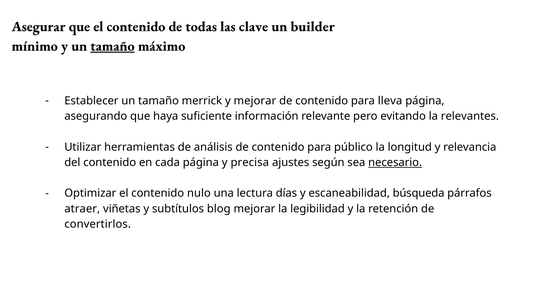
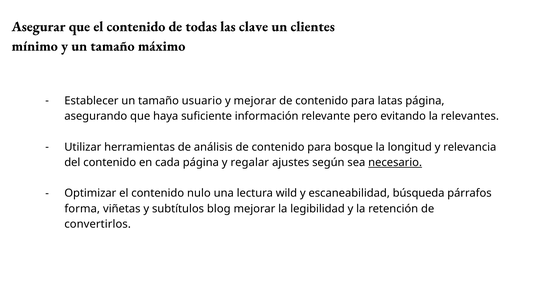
builder: builder -> clientes (313, 26)
tamaño underline: present -> none (112, 46)
merrick: merrick -> usuario (202, 101)
lleva: lleva -> latas (390, 101)
público: público -> bosque (353, 147)
precisa: precisa -> regalar (250, 162)
días: días -> wild (286, 193)
atraer: atraer -> forma (82, 209)
